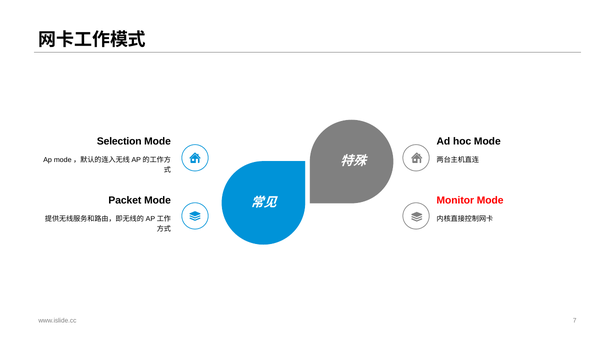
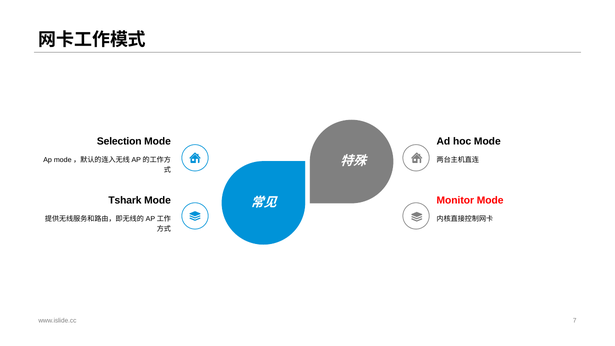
Packet: Packet -> Tshark (125, 201)
